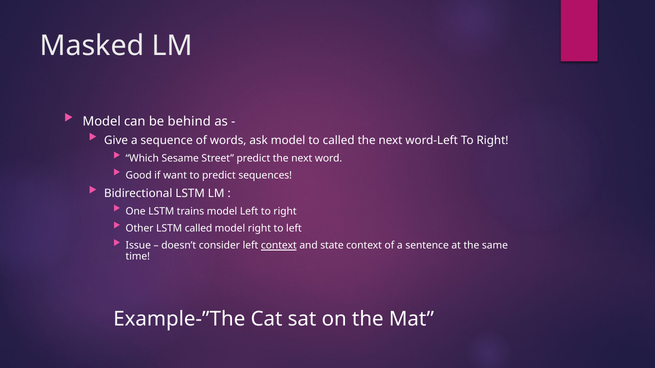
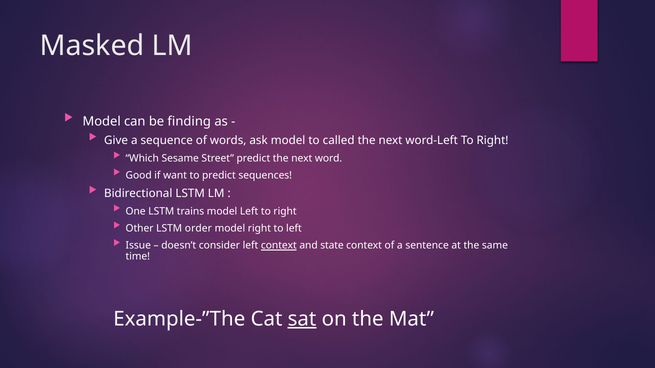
behind: behind -> finding (189, 121)
LSTM called: called -> order (198, 229)
sat underline: none -> present (302, 319)
